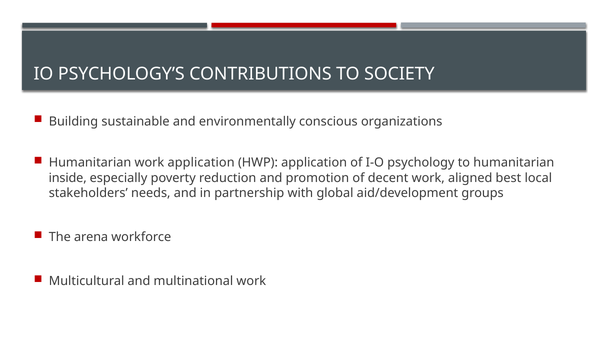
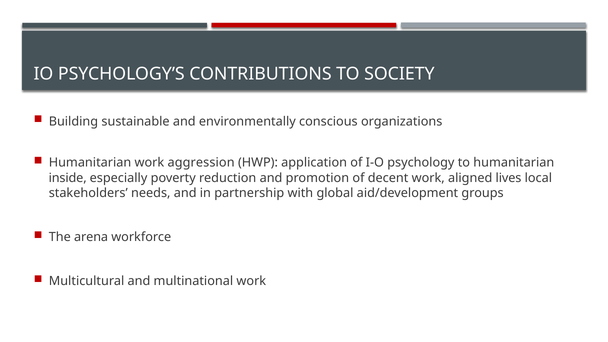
work application: application -> aggression (201, 163)
best: best -> lives (509, 178)
